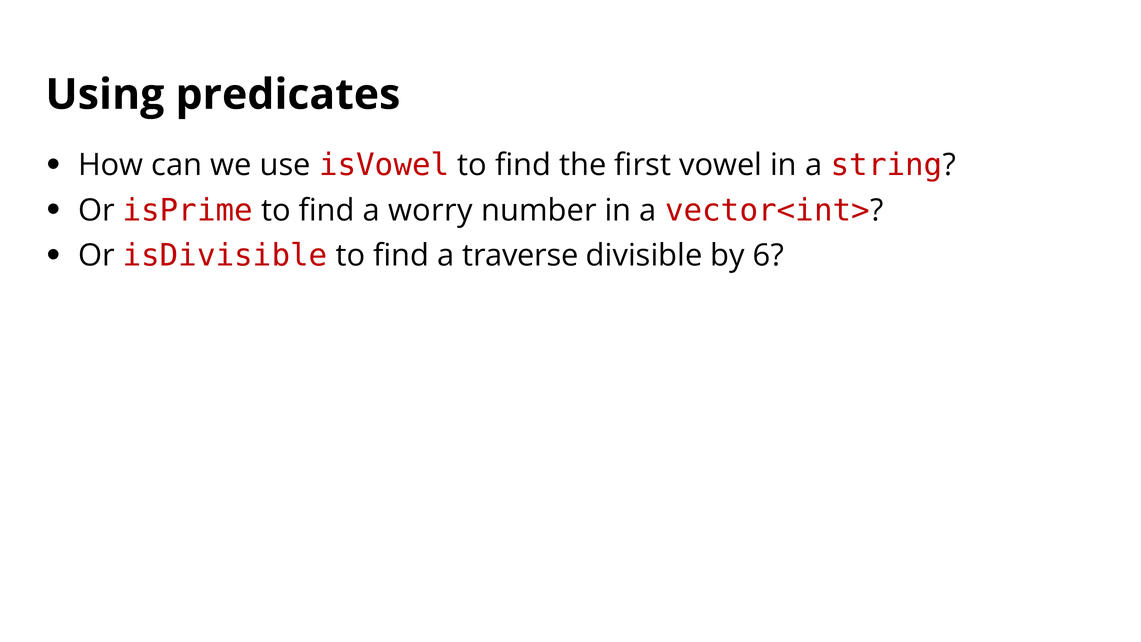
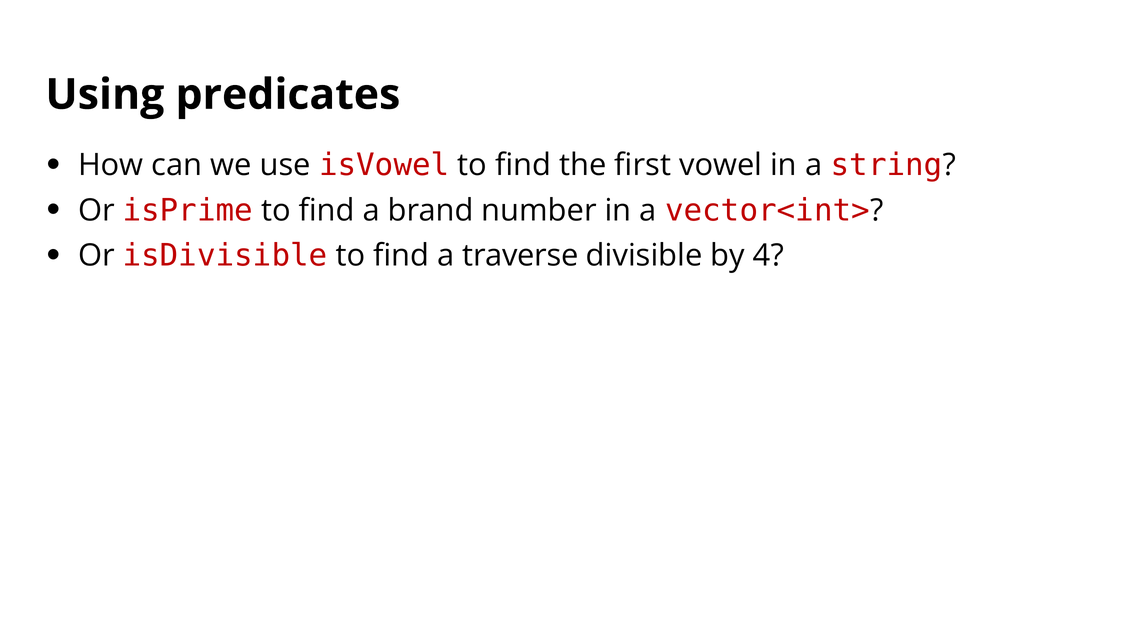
worry: worry -> brand (431, 210)
6: 6 -> 4 (768, 256)
